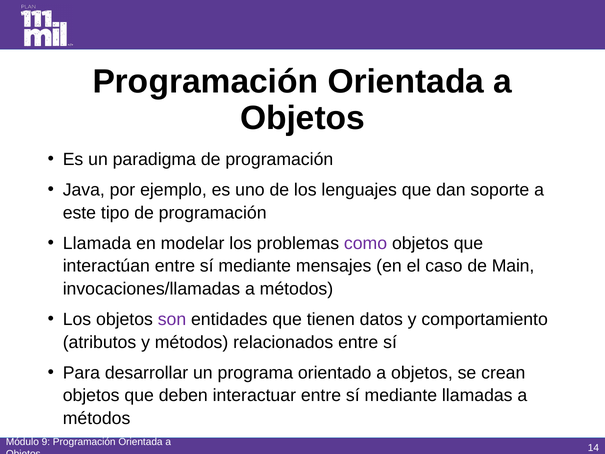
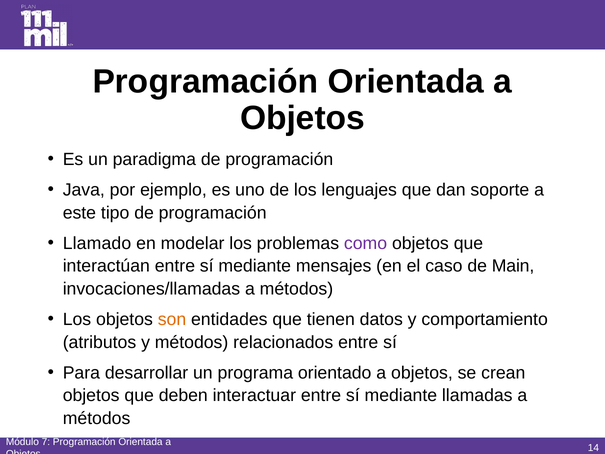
Llamada: Llamada -> Llamado (97, 243)
son colour: purple -> orange (172, 319)
9: 9 -> 7 (46, 442)
